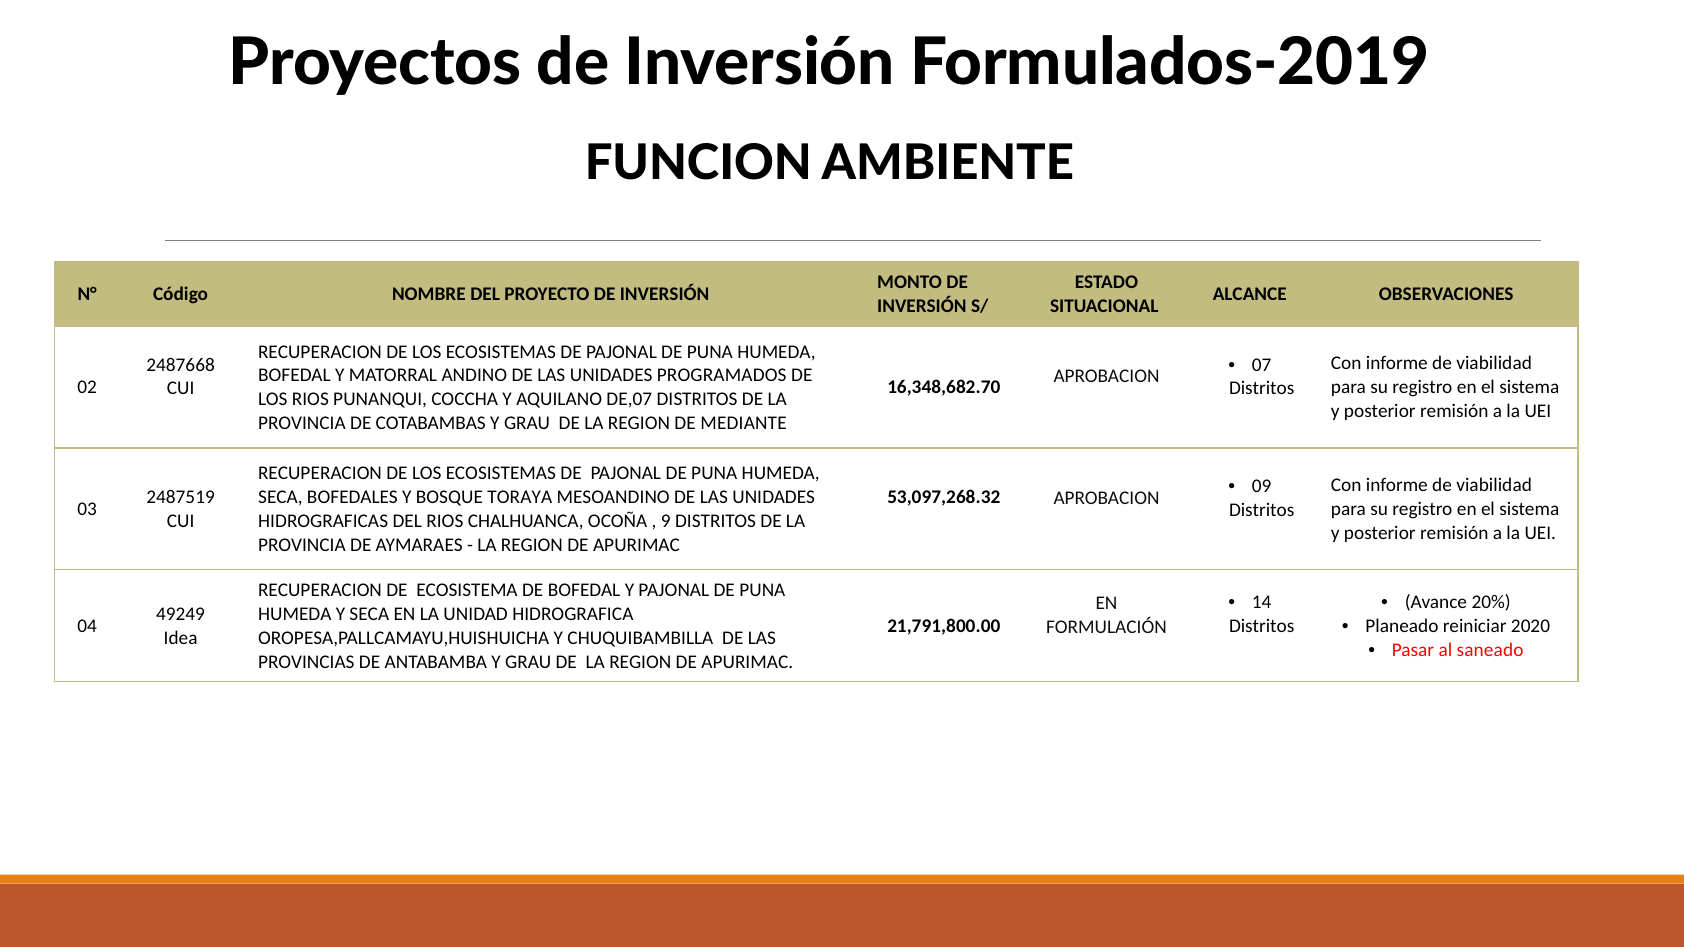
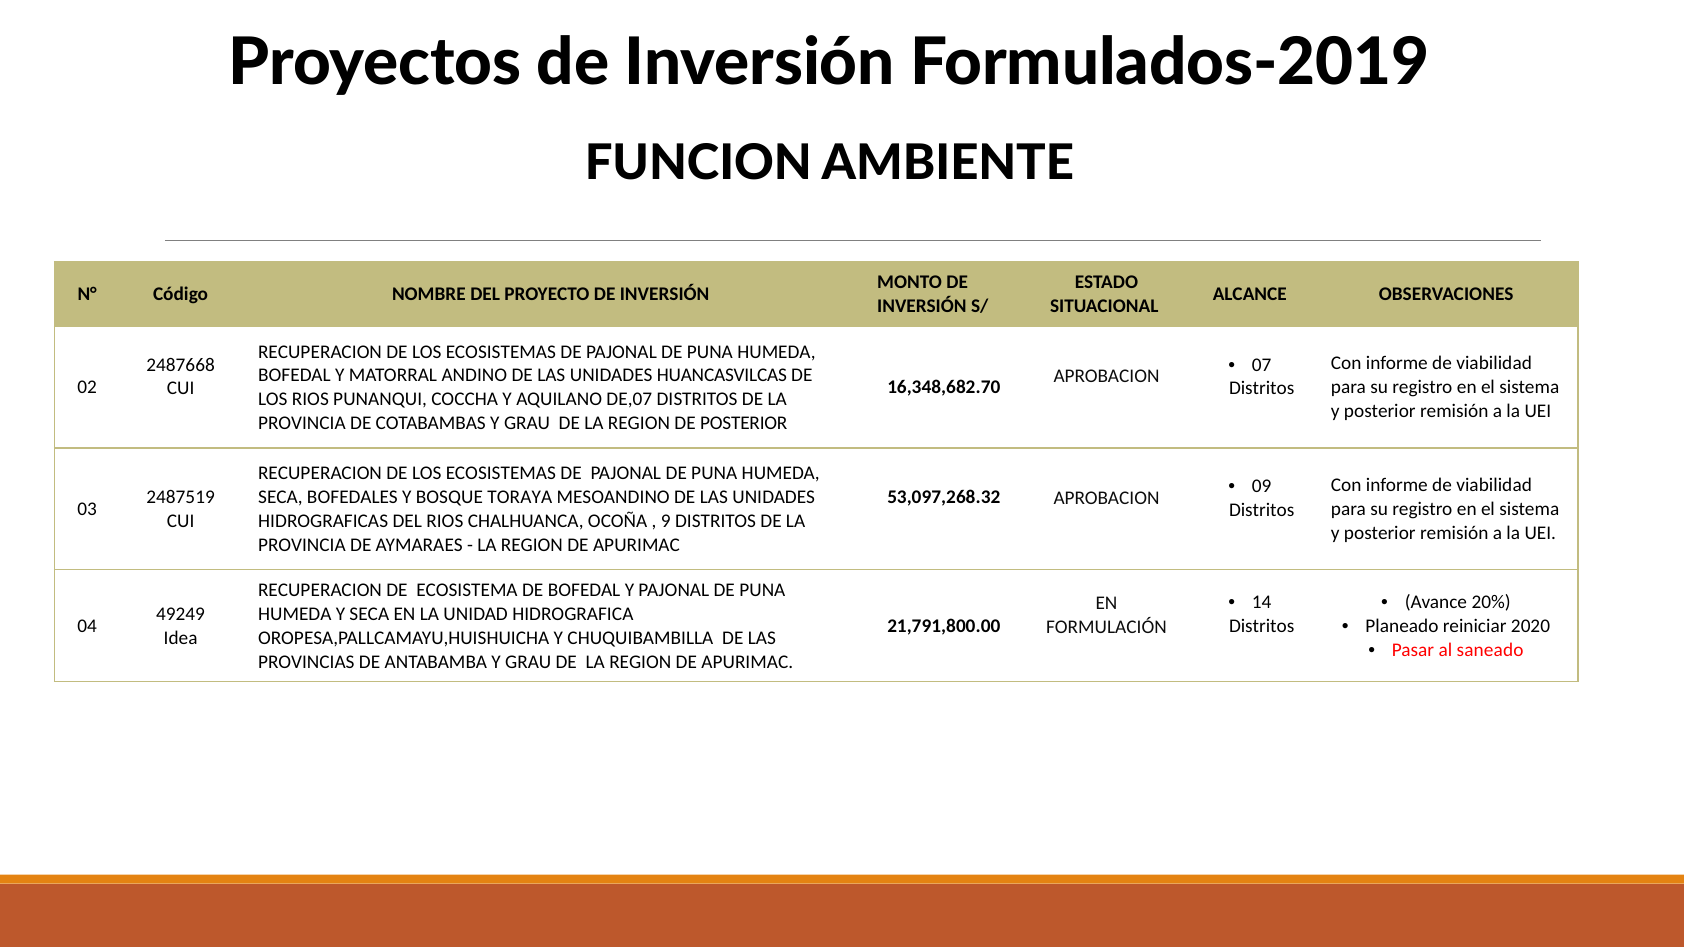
PROGRAMADOS: PROGRAMADOS -> HUANCASVILCAS (722, 376)
DE MEDIANTE: MEDIANTE -> POSTERIOR (744, 423)
